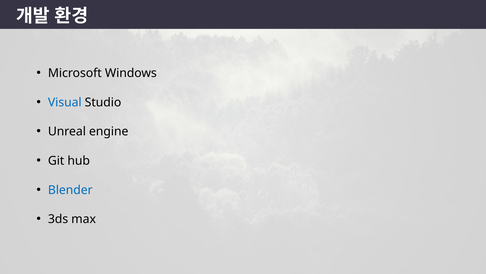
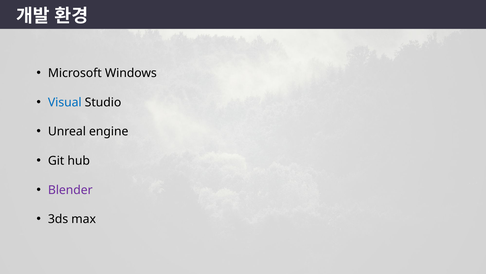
Blender colour: blue -> purple (70, 190)
